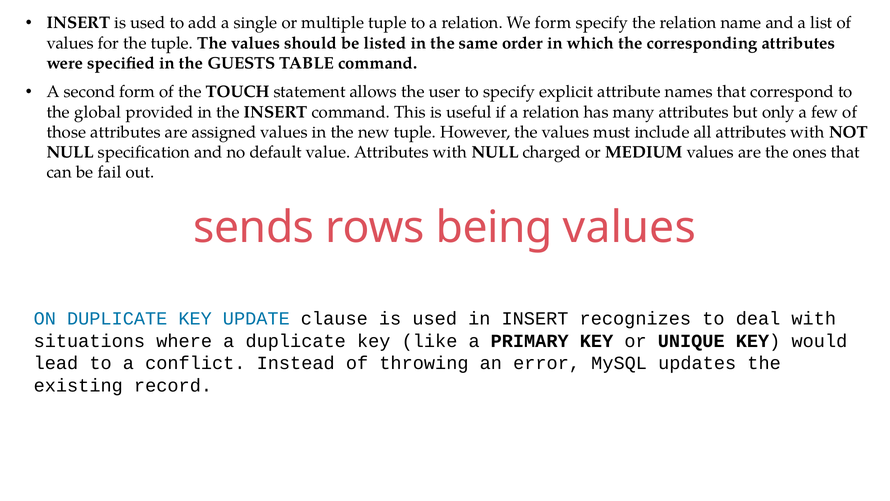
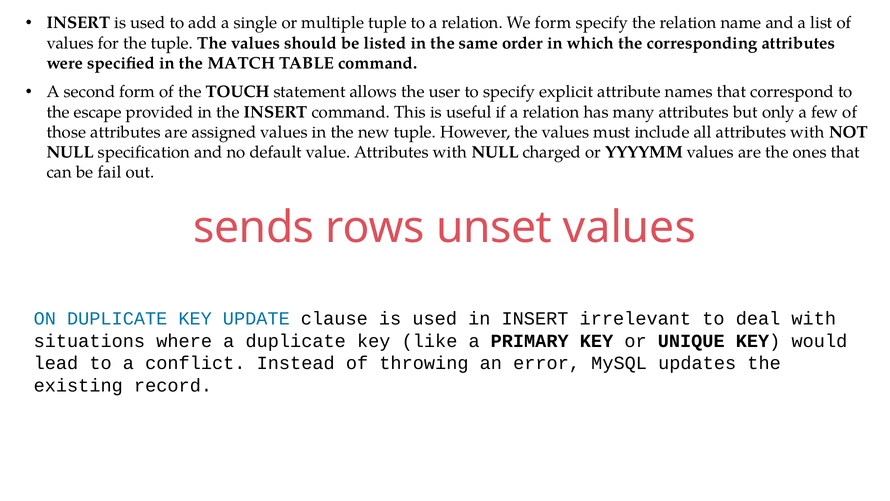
GUESTS: GUESTS -> MATCH (241, 63)
global: global -> escape (98, 112)
MEDIUM: MEDIUM -> YYYYMM (644, 152)
being: being -> unset (494, 227)
recognizes: recognizes -> irrelevant (635, 319)
